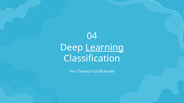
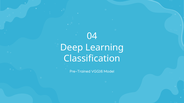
Learning underline: present -> none (105, 48)
